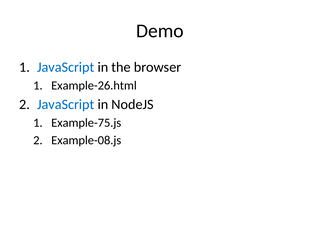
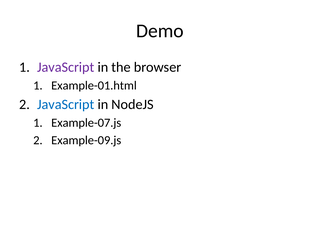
JavaScript colour: blue -> purple (66, 67)
Example-26.html: Example-26.html -> Example-01.html (94, 86)
Example-75.js: Example-75.js -> Example-07.js (86, 123)
Example-08.js: Example-08.js -> Example-09.js (86, 140)
